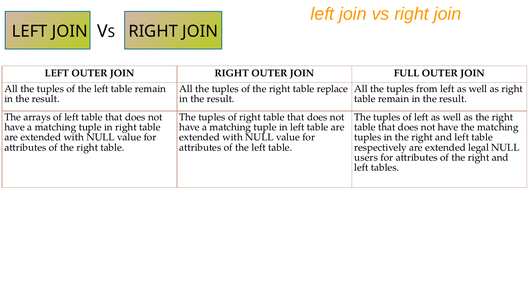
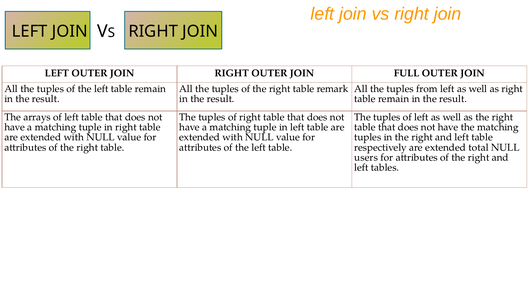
replace: replace -> remark (332, 89)
legal: legal -> total (479, 148)
